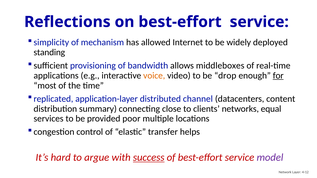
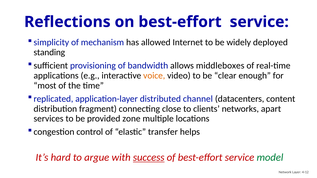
drop: drop -> clear (225, 76)
for underline: present -> none (278, 76)
summary: summary -> fragment (98, 109)
equal: equal -> apart (271, 109)
poor: poor -> zone (131, 119)
model colour: purple -> green (270, 158)
